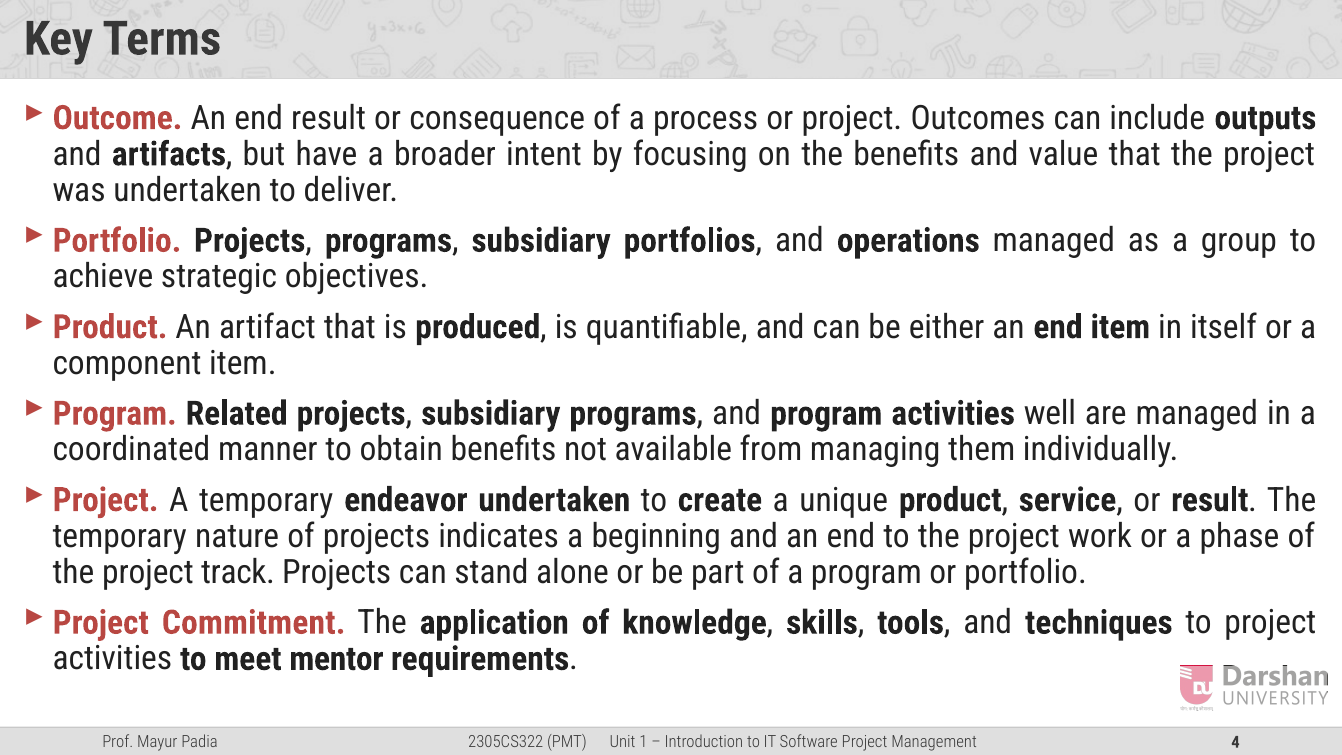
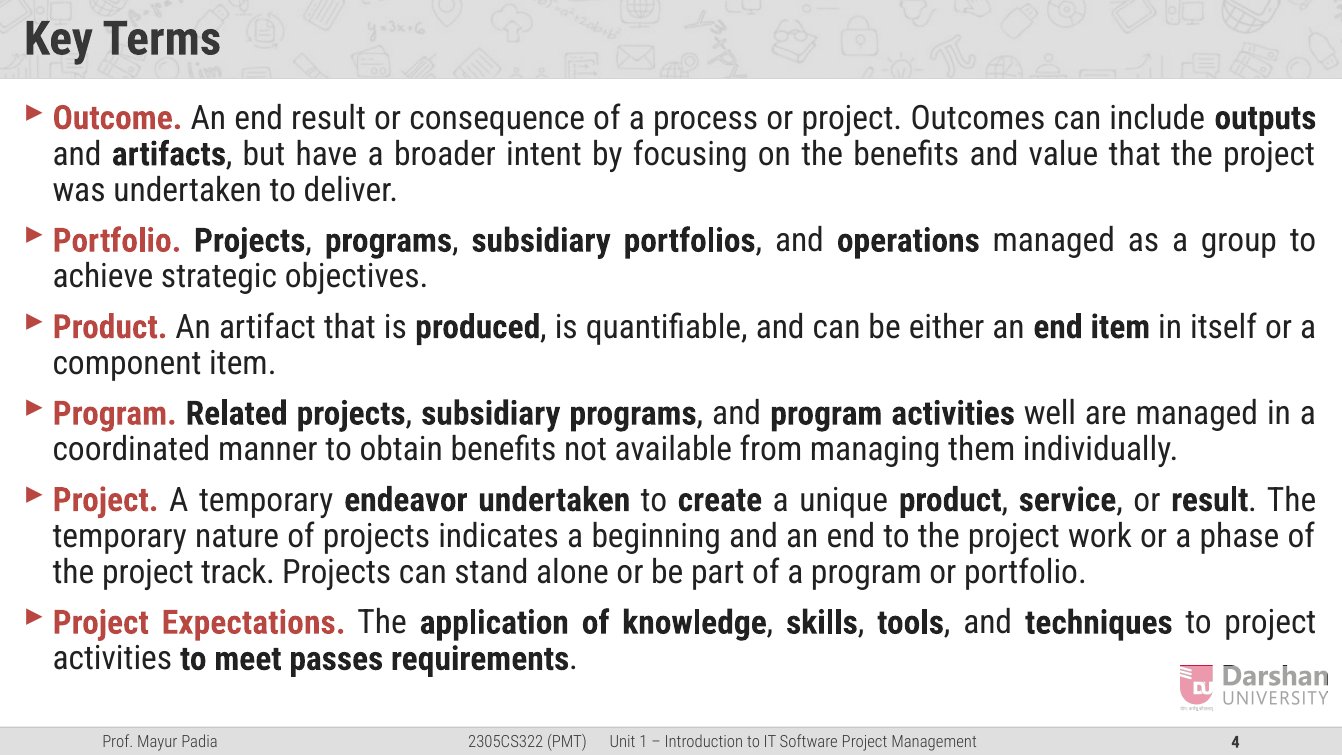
Commitment: Commitment -> Expectations (254, 623)
mentor: mentor -> passes (336, 659)
